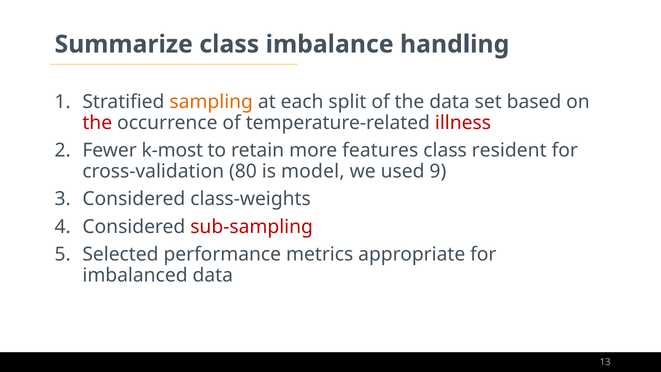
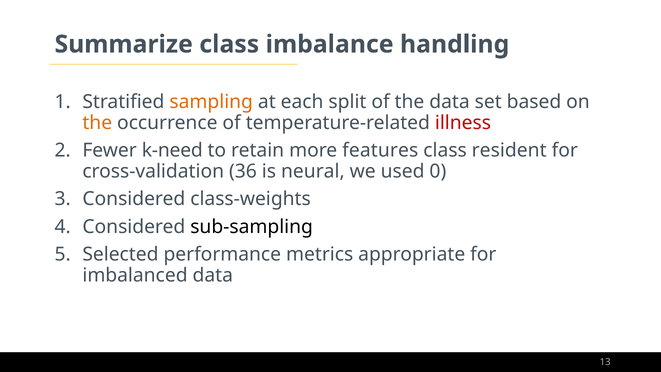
the colour: red -> orange (97, 123)
k-most: k-most -> k-need (172, 150)
80: 80 -> 36 (243, 171)
model: model -> neural (313, 171)
9: 9 -> 0 (438, 171)
sub-sampling colour: red -> black (252, 227)
